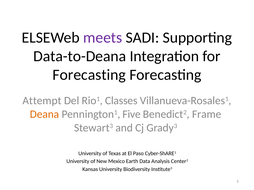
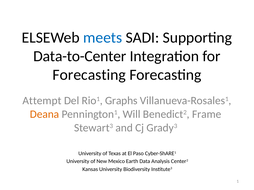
meets colour: purple -> blue (103, 38)
Data-to-Deana: Data-to-Deana -> Data-to-Center (80, 56)
Classes: Classes -> Graphs (121, 101)
Five: Five -> Will (132, 115)
